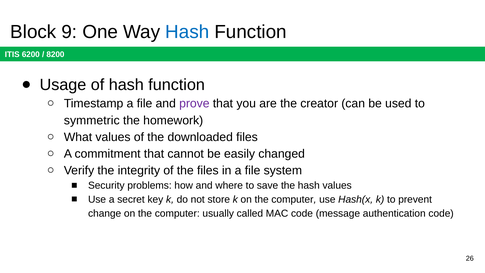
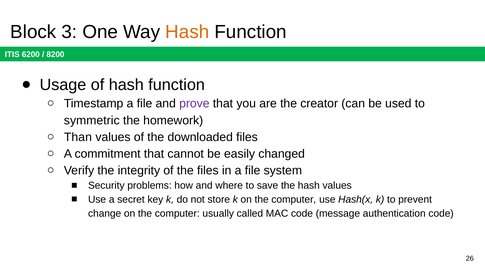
9: 9 -> 3 (69, 32)
Hash colour: blue -> orange (187, 32)
What: What -> Than (78, 137)
